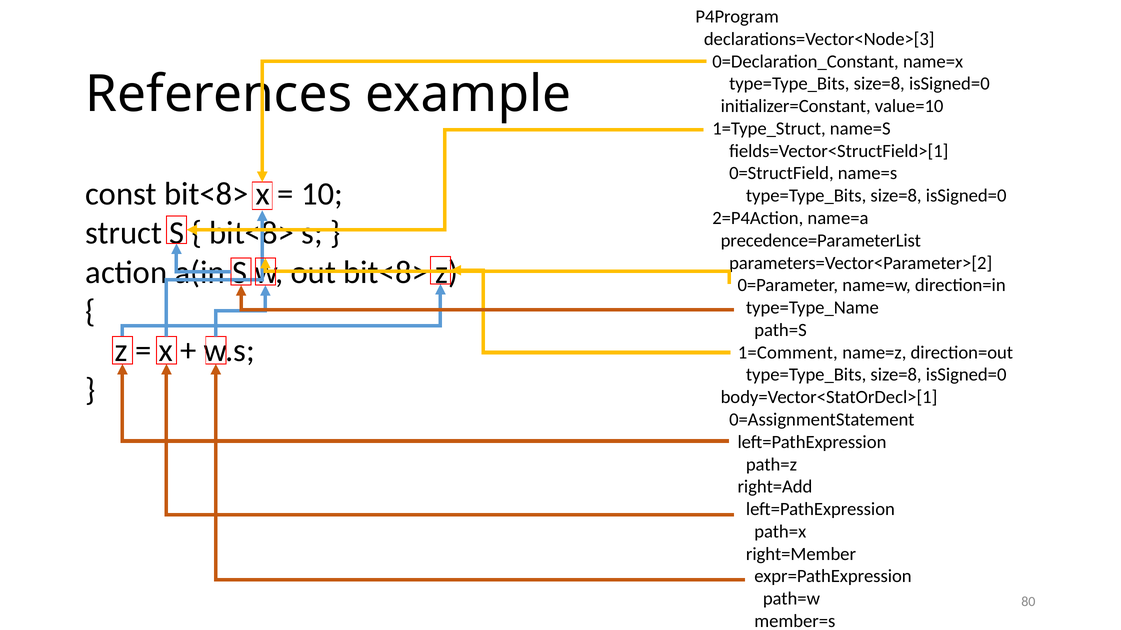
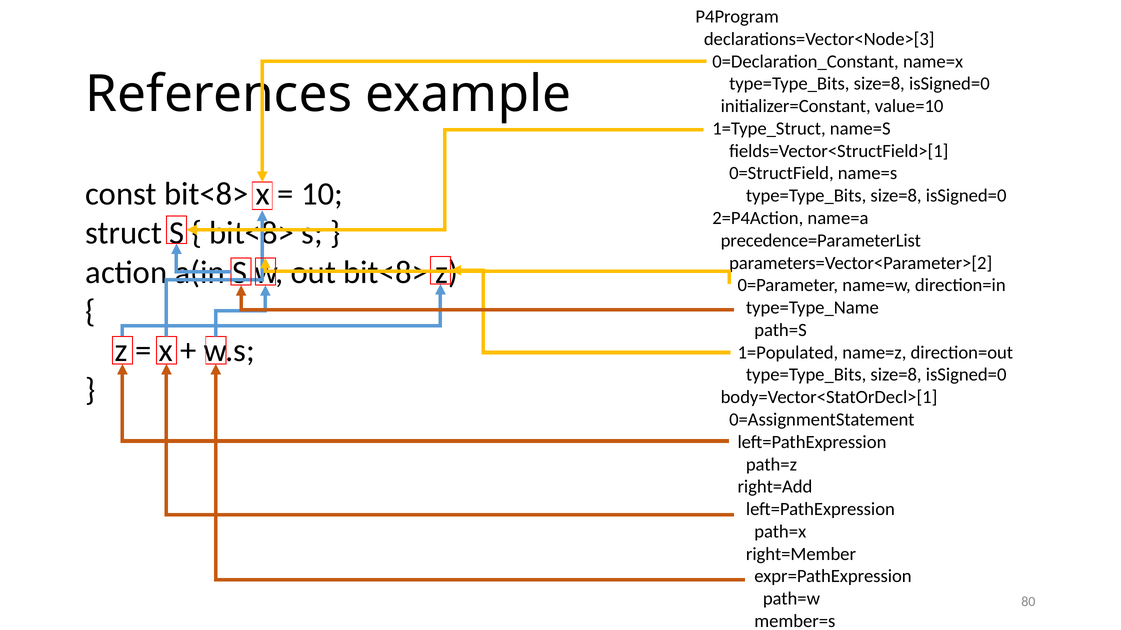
1=Comment: 1=Comment -> 1=Populated (788, 353)
